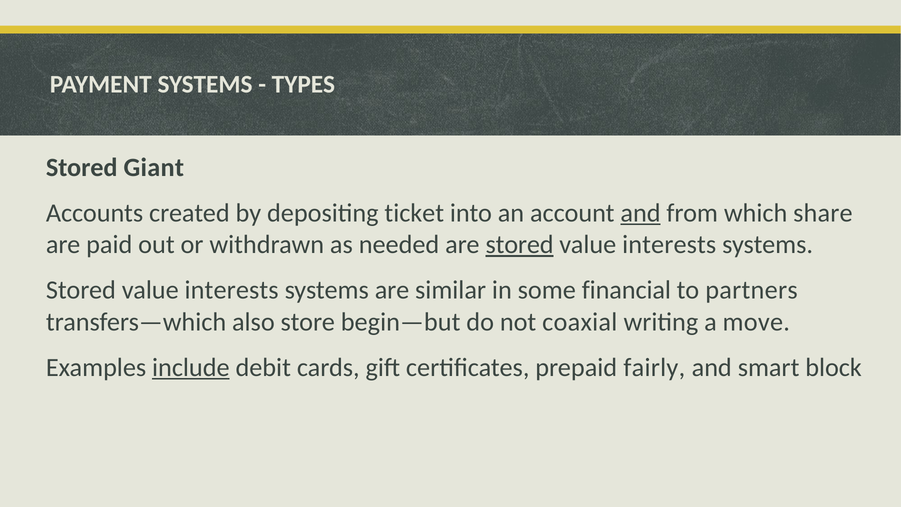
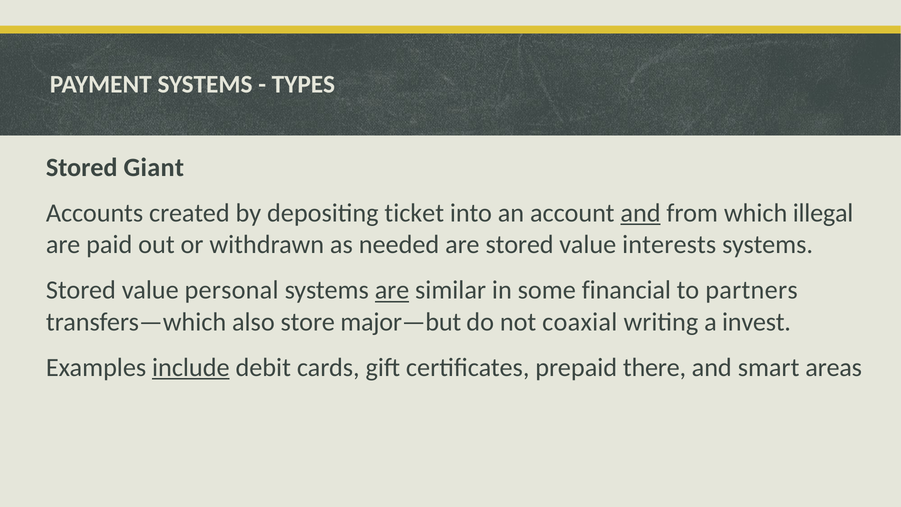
share: share -> illegal (823, 213)
stored underline: present -> none (520, 245)
interests: interests -> personal (232, 290)
are underline: none -> present (392, 290)
begin—but: begin—but -> major—but (401, 322)
move: move -> invest (757, 322)
fairly: fairly -> there (655, 367)
block: block -> areas (834, 367)
